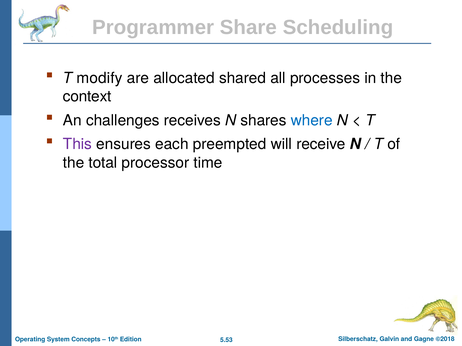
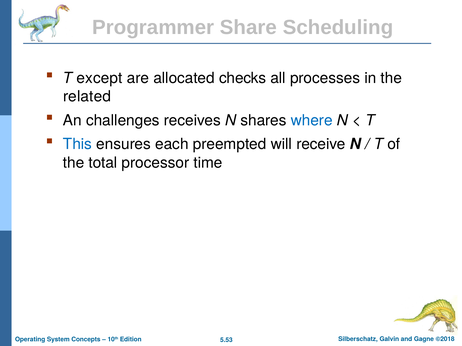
modify: modify -> except (100, 78)
shared: shared -> checks (243, 78)
context: context -> related (87, 97)
This colour: purple -> blue (77, 144)
